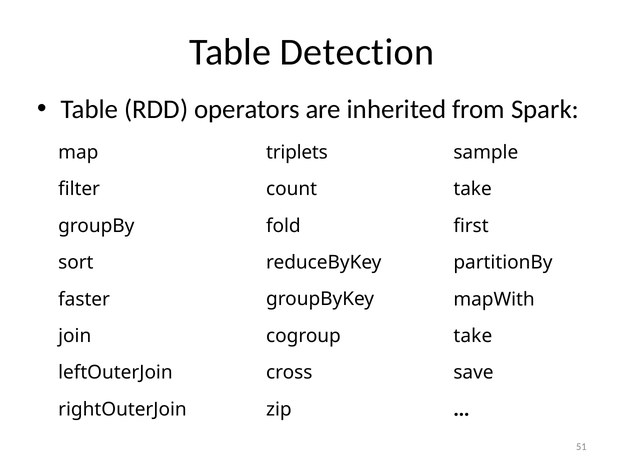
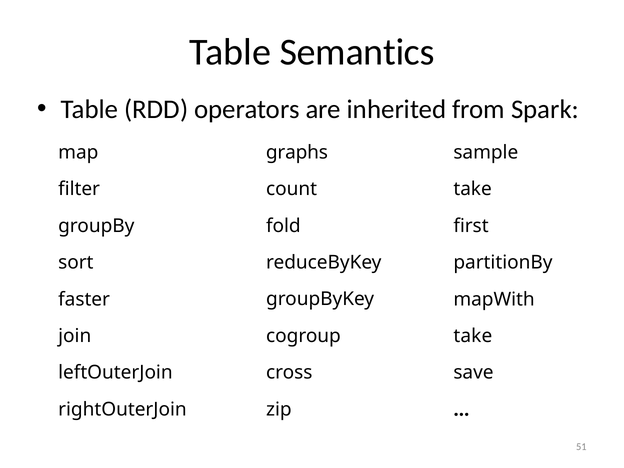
Detection: Detection -> Semantics (357, 52)
triplets: triplets -> graphs (297, 152)
